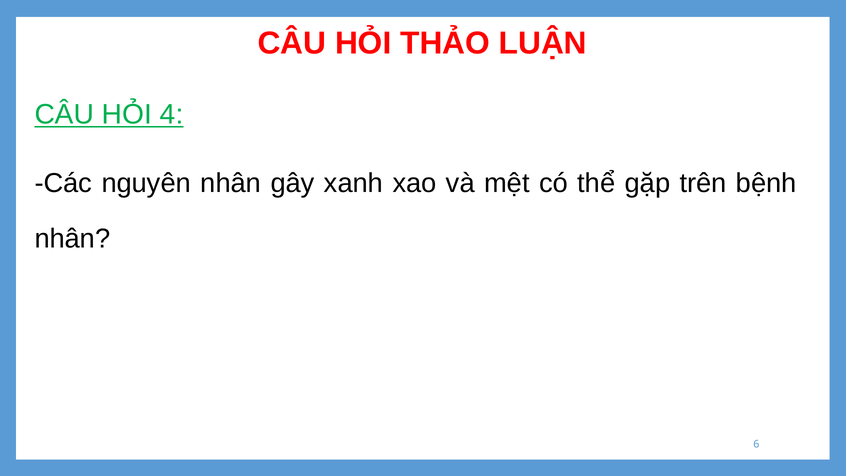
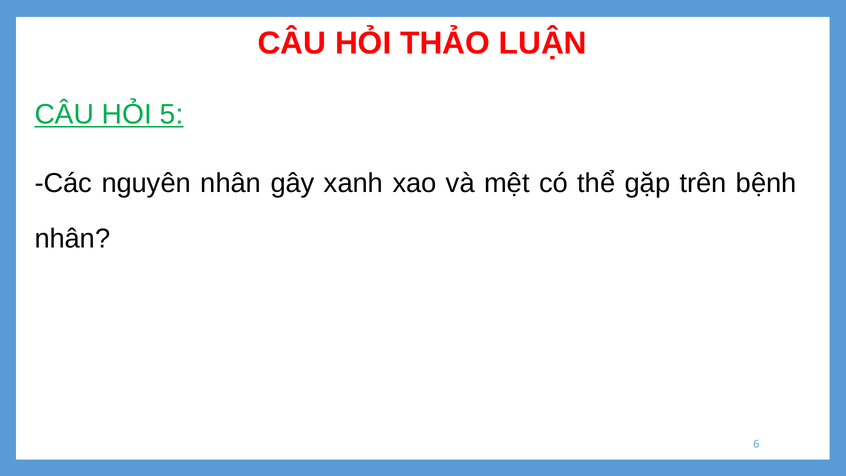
4: 4 -> 5 (172, 115)
